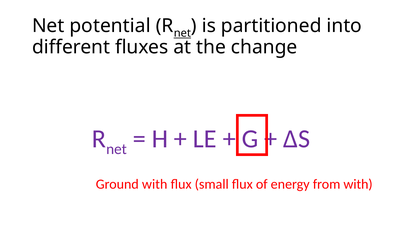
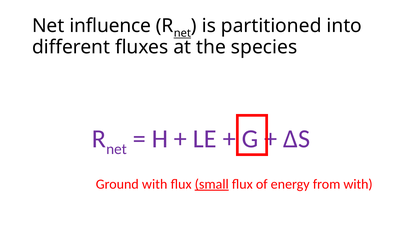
potential: potential -> influence (110, 26)
change: change -> species (264, 47)
small underline: none -> present (212, 184)
